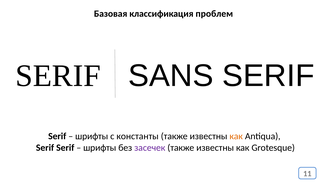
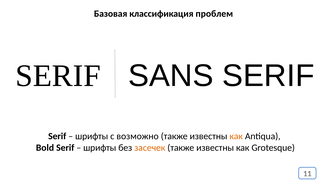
константы: константы -> возможно (138, 136)
Serif: Serif -> Bold (45, 148)
засечек colour: purple -> orange (150, 148)
